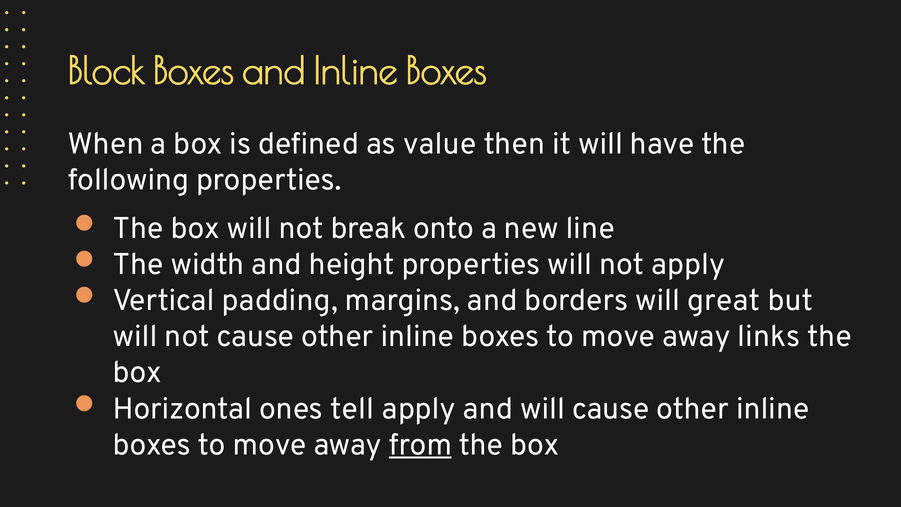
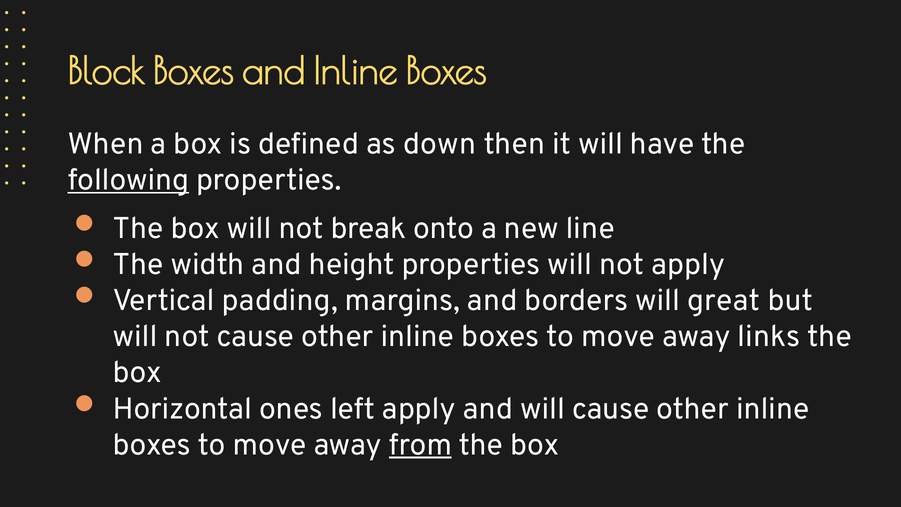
value: value -> down (440, 144)
following underline: none -> present (128, 180)
tell: tell -> left (353, 408)
